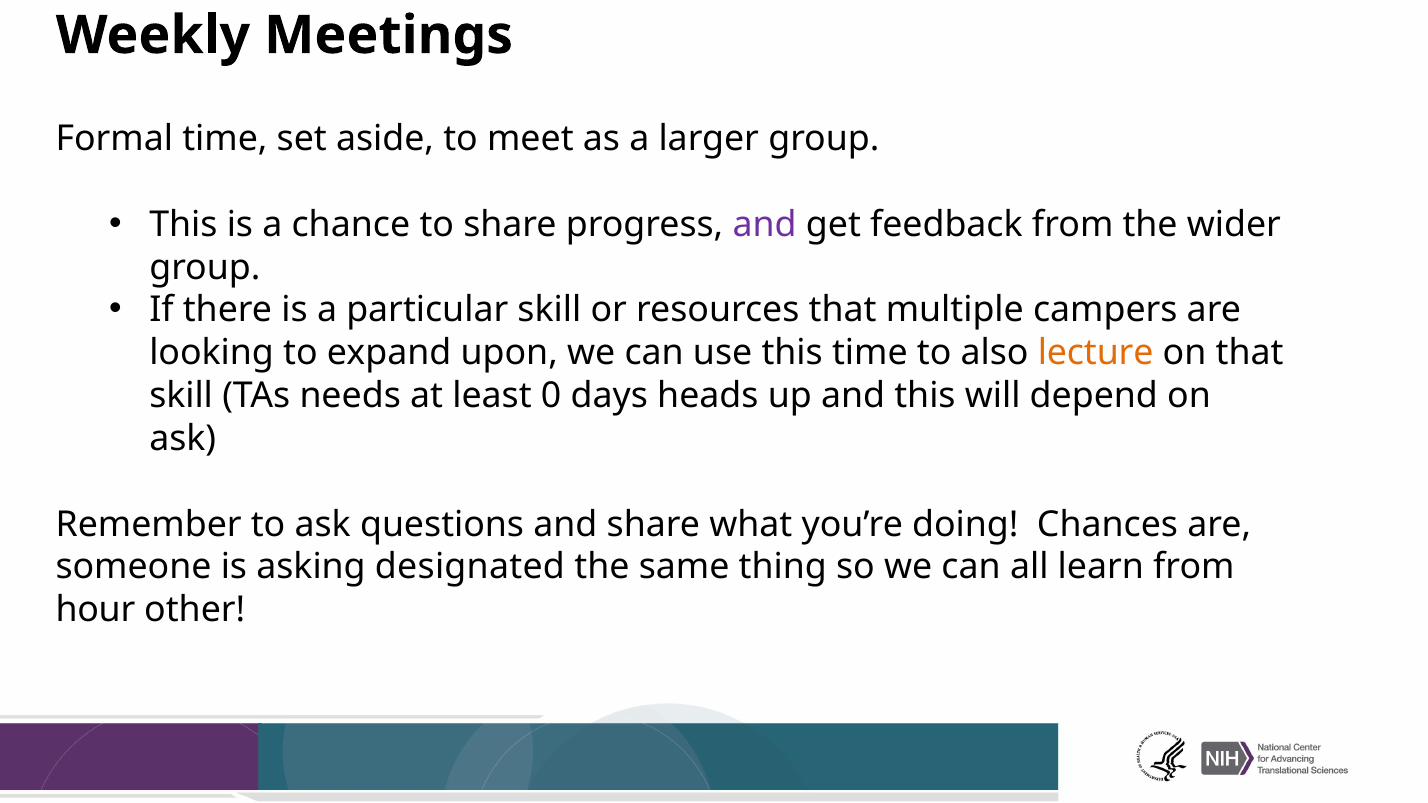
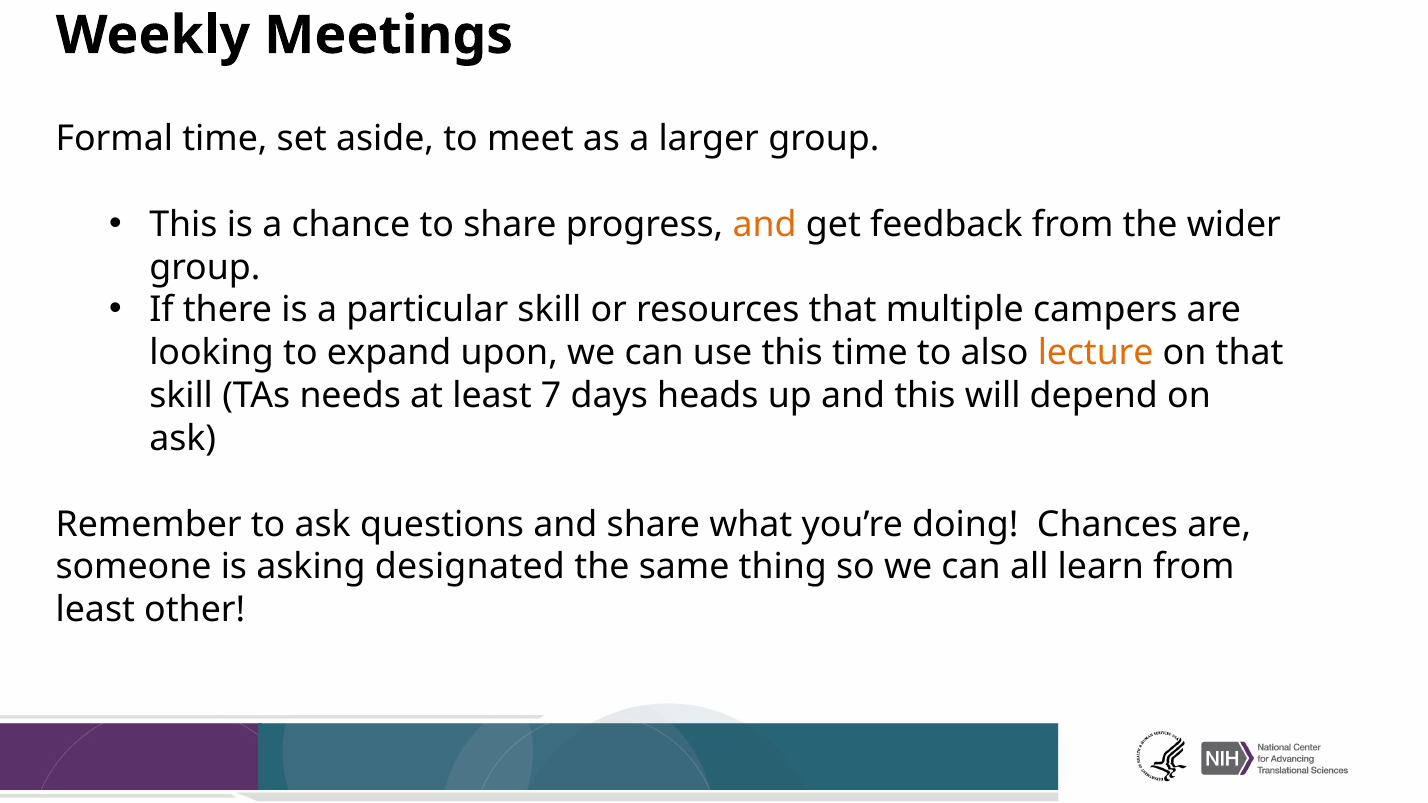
and colour: purple -> orange (765, 225)
0: 0 -> 7 (551, 396)
hour: hour -> least (95, 610)
